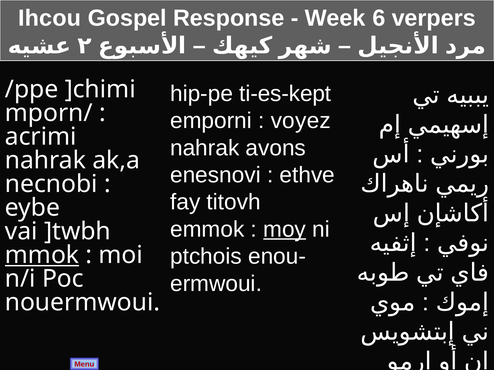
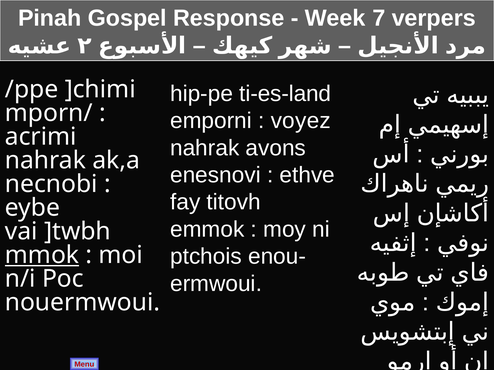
Ihcou: Ihcou -> Pinah (50, 18)
6: 6 -> 7 (379, 18)
ti-es-kept: ti-es-kept -> ti-es-land (285, 94)
moy underline: present -> none (285, 230)
